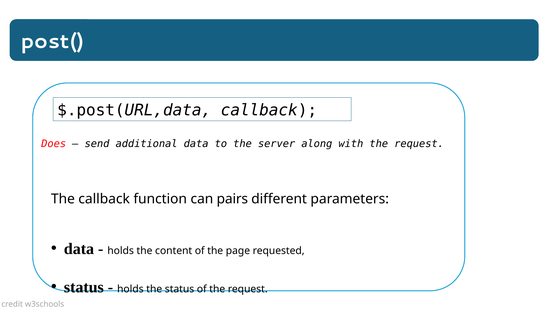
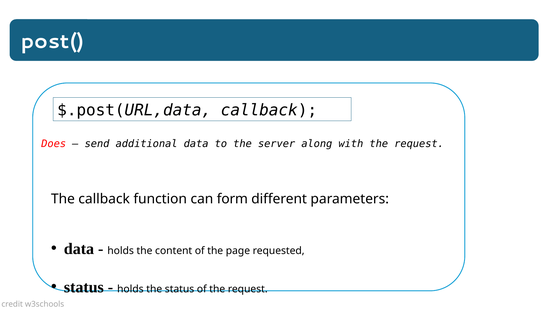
pairs: pairs -> form (232, 199)
